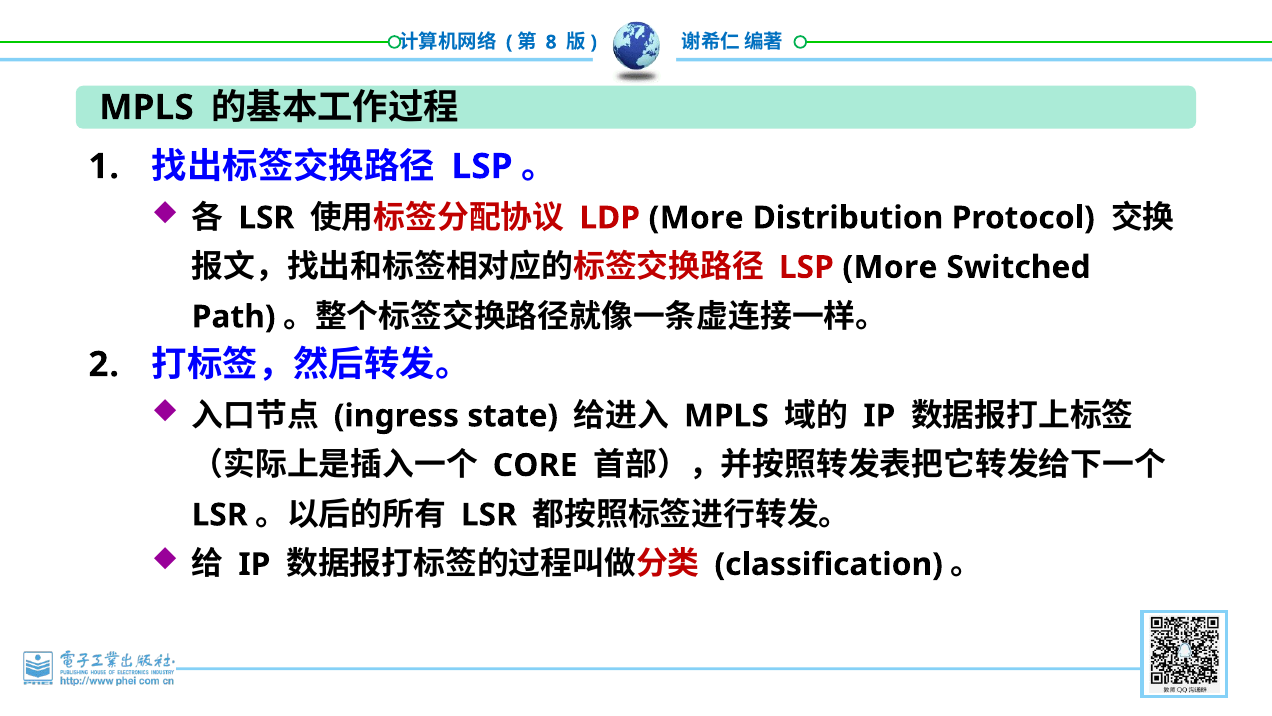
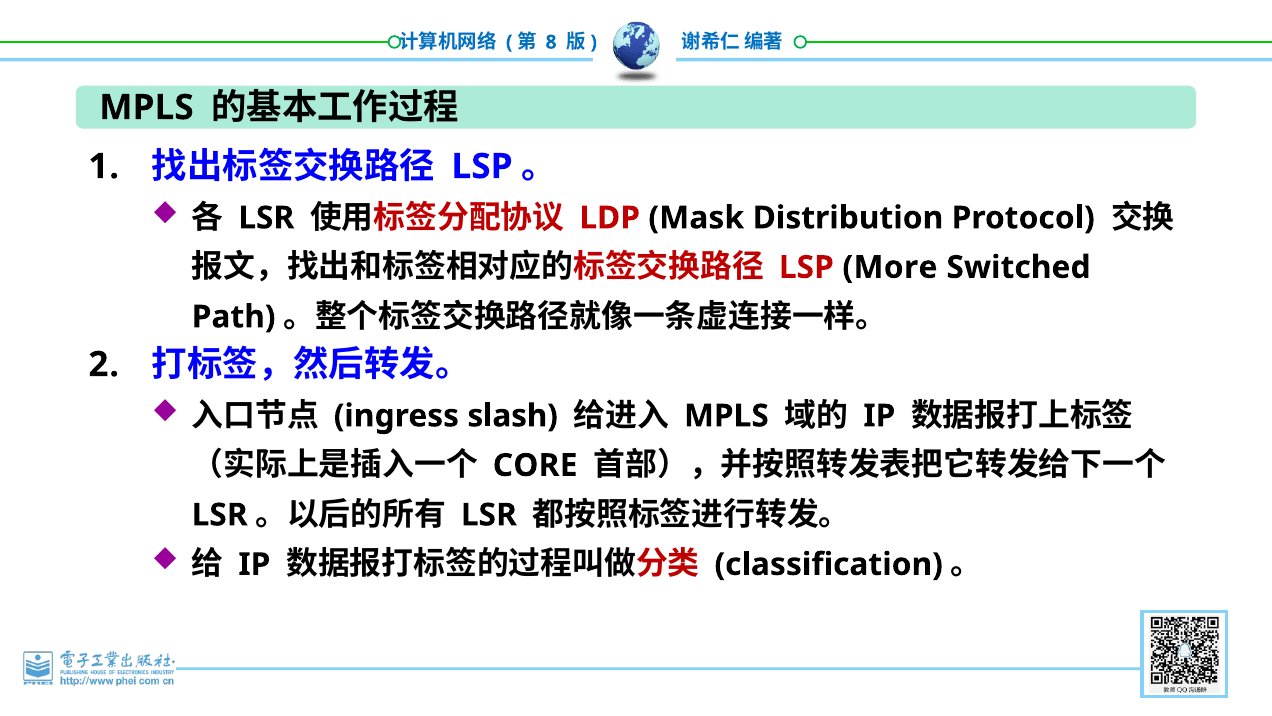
LDP More: More -> Mask (696, 218)
state: state -> slash (513, 416)
